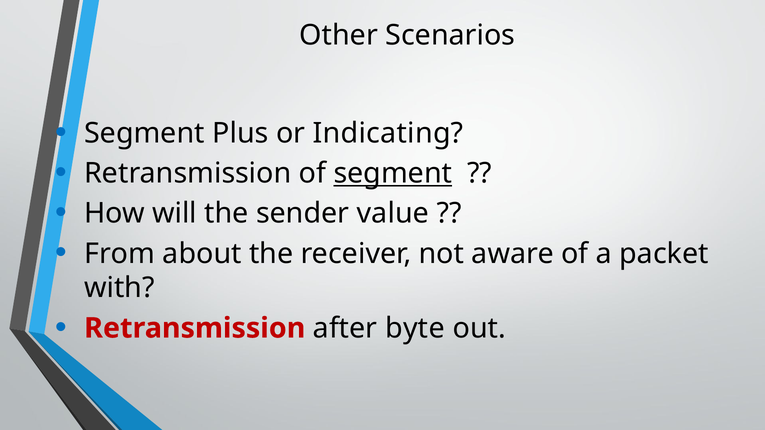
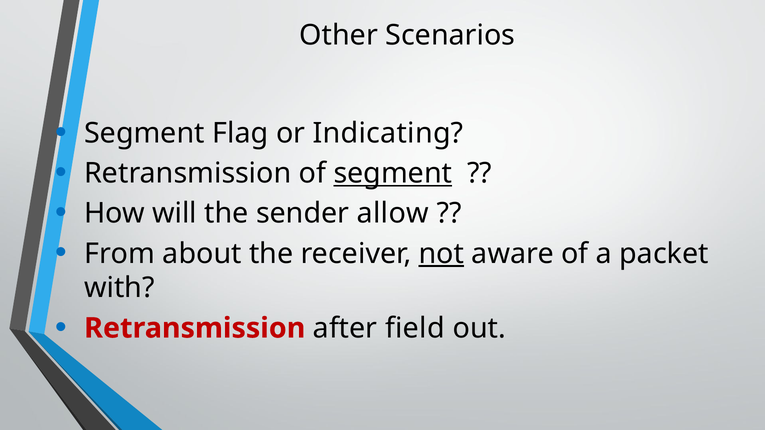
Plus: Plus -> Flag (240, 133)
value: value -> allow (393, 214)
not underline: none -> present (441, 254)
byte: byte -> field (415, 328)
